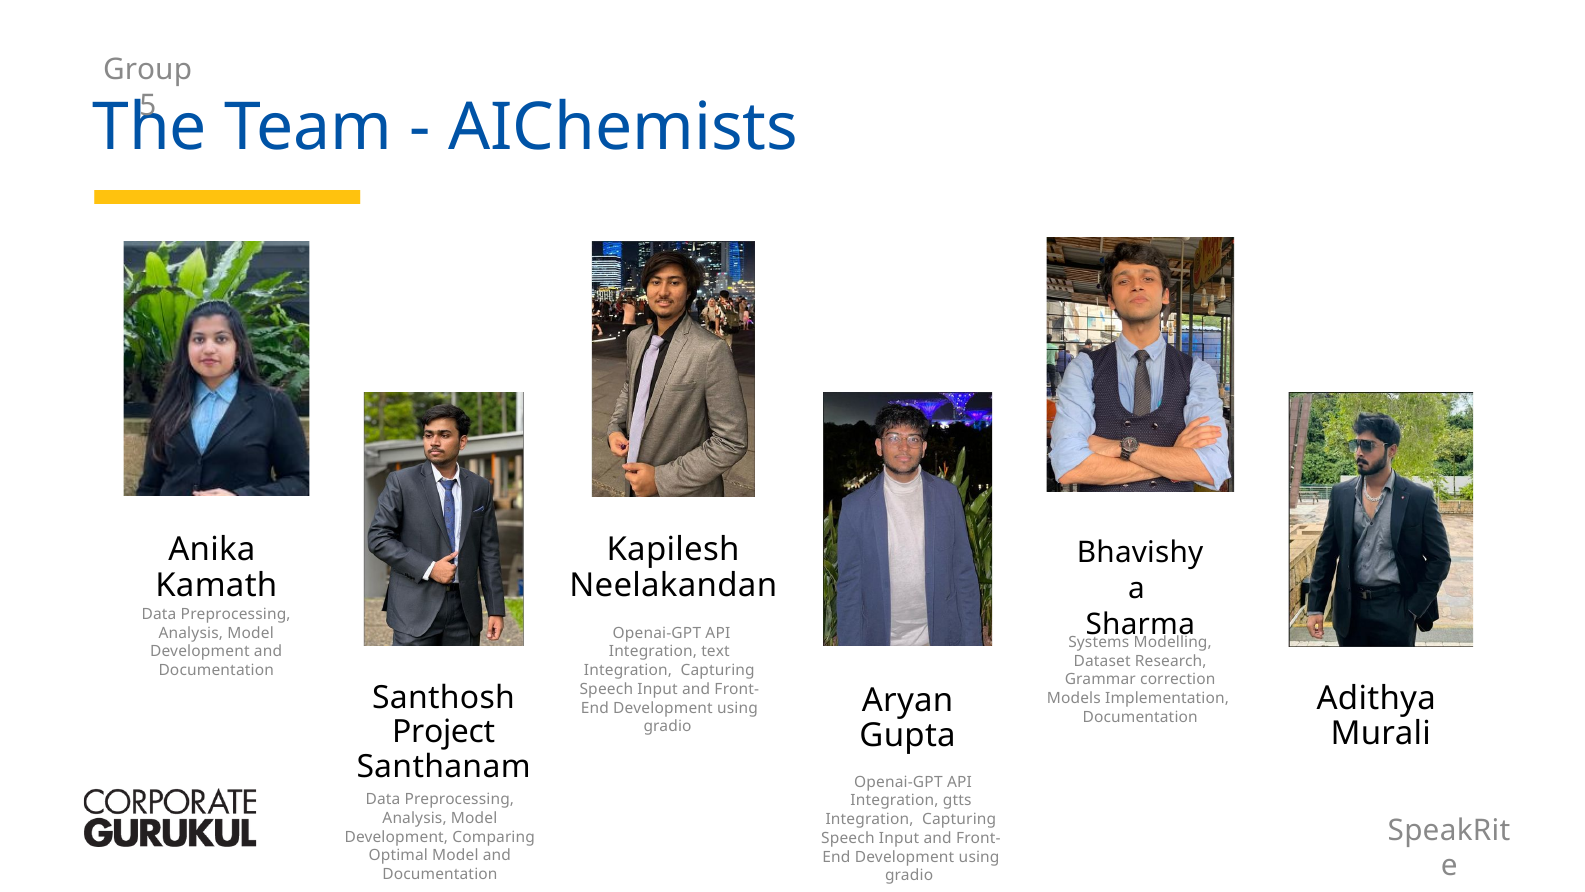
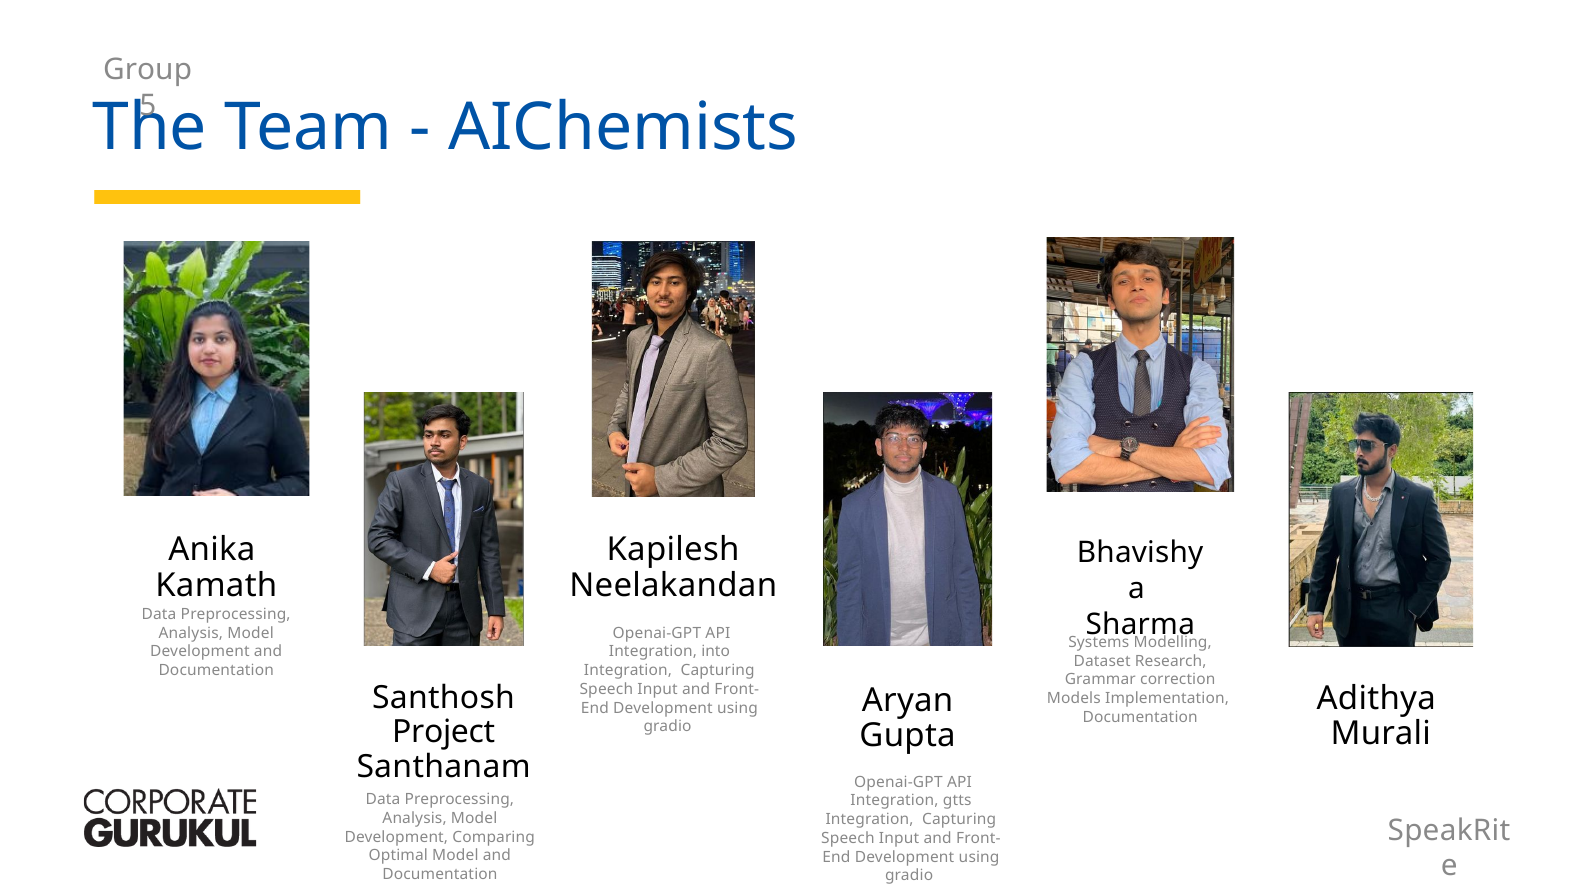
text: text -> into (716, 651)
